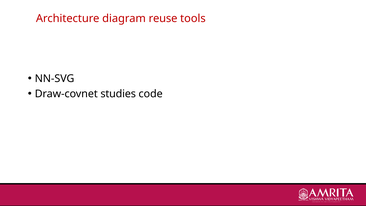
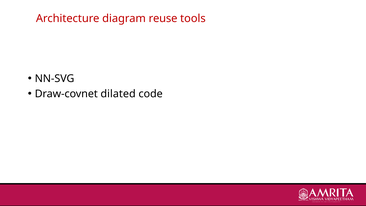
studies: studies -> dilated (118, 94)
